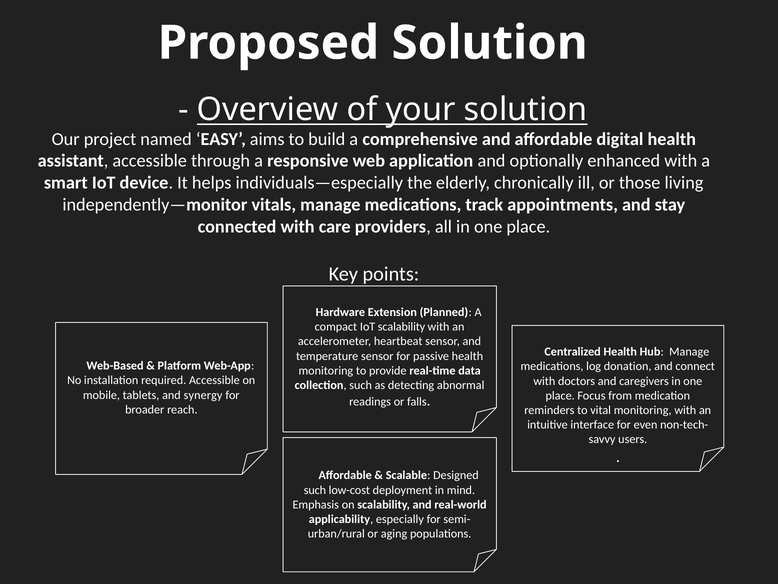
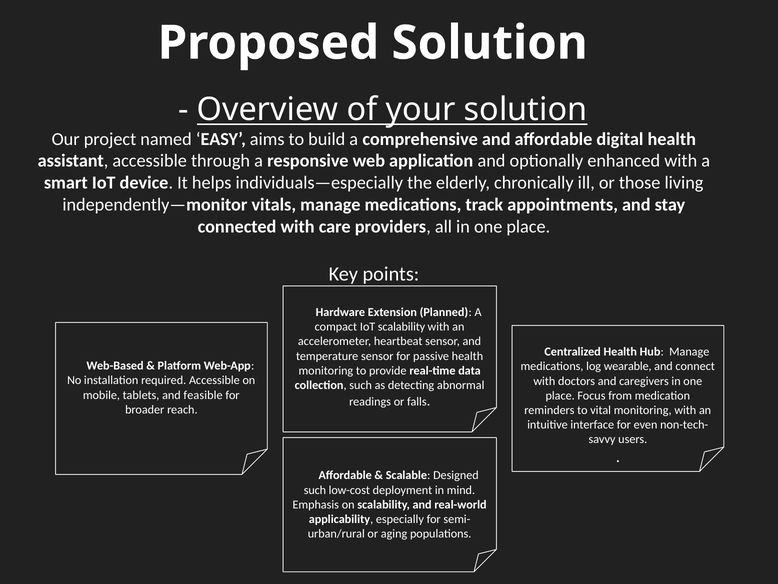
donation: donation -> wearable (628, 366)
synergy: synergy -> feasible (203, 395)
